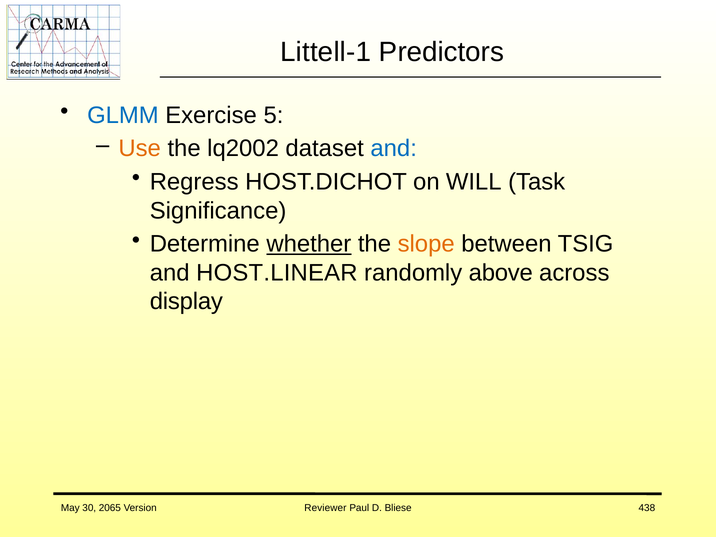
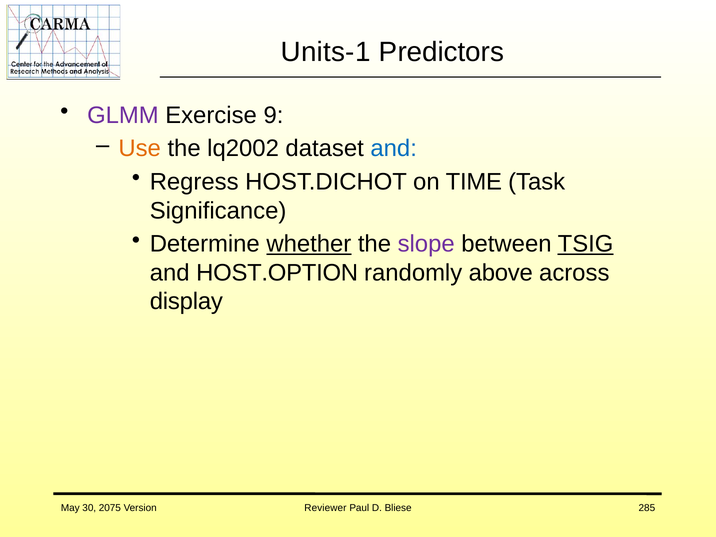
Littell-1: Littell-1 -> Units-1 (326, 52)
GLMM colour: blue -> purple (123, 115)
5: 5 -> 9 (273, 115)
WILL: WILL -> TIME (474, 182)
slope colour: orange -> purple (426, 244)
TSIG underline: none -> present (586, 244)
HOST.LINEAR: HOST.LINEAR -> HOST.OPTION (277, 273)
2065: 2065 -> 2075 (110, 508)
438: 438 -> 285 (647, 508)
